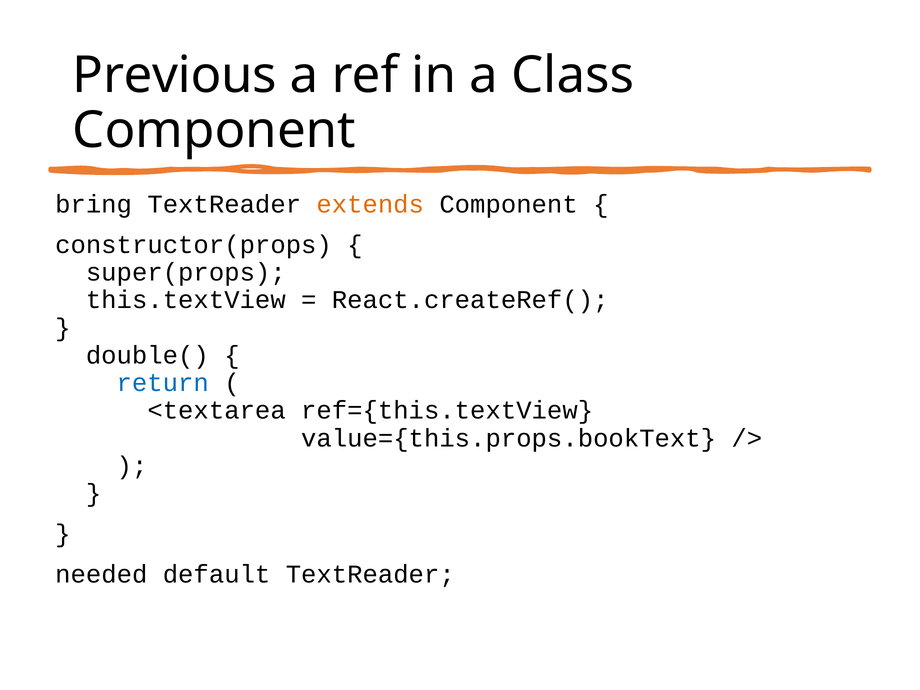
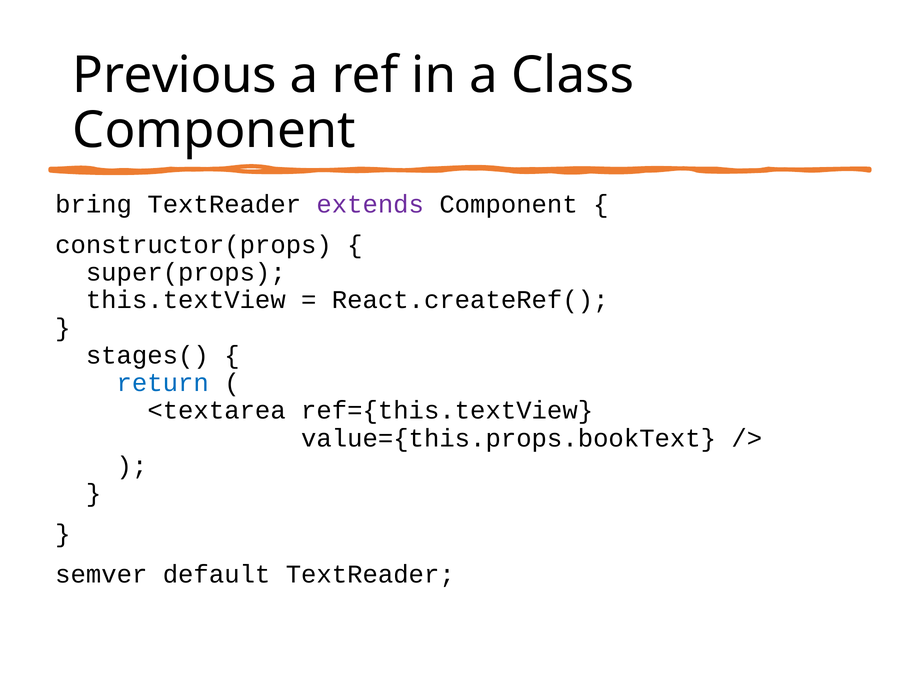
extends colour: orange -> purple (370, 204)
double(: double( -> stages( (147, 355)
needed: needed -> semver (101, 574)
